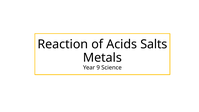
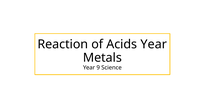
Acids Salts: Salts -> Year (154, 44)
